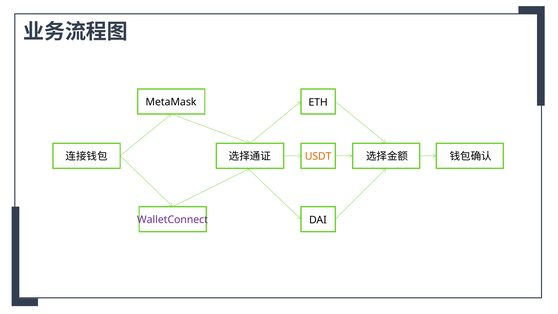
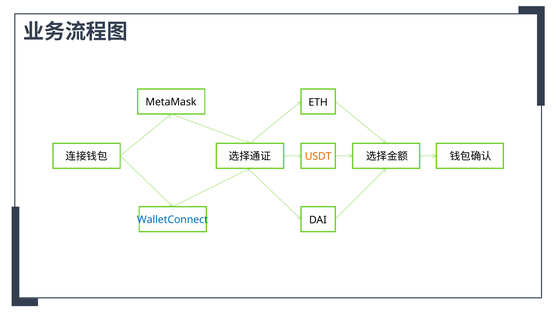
WalletConnect colour: purple -> blue (172, 220)
